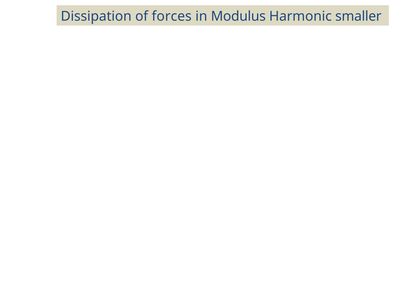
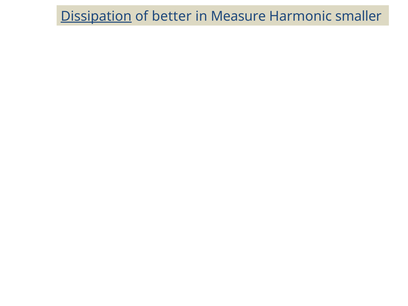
Dissipation underline: none -> present (96, 16)
forces: forces -> better (172, 16)
Modulus: Modulus -> Measure (238, 16)
